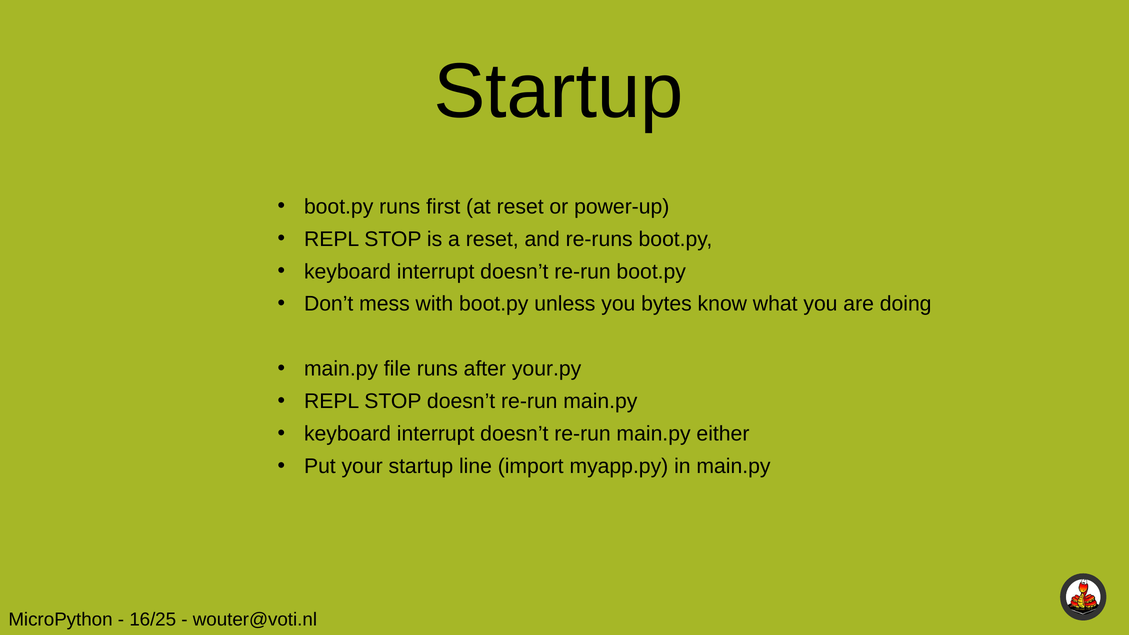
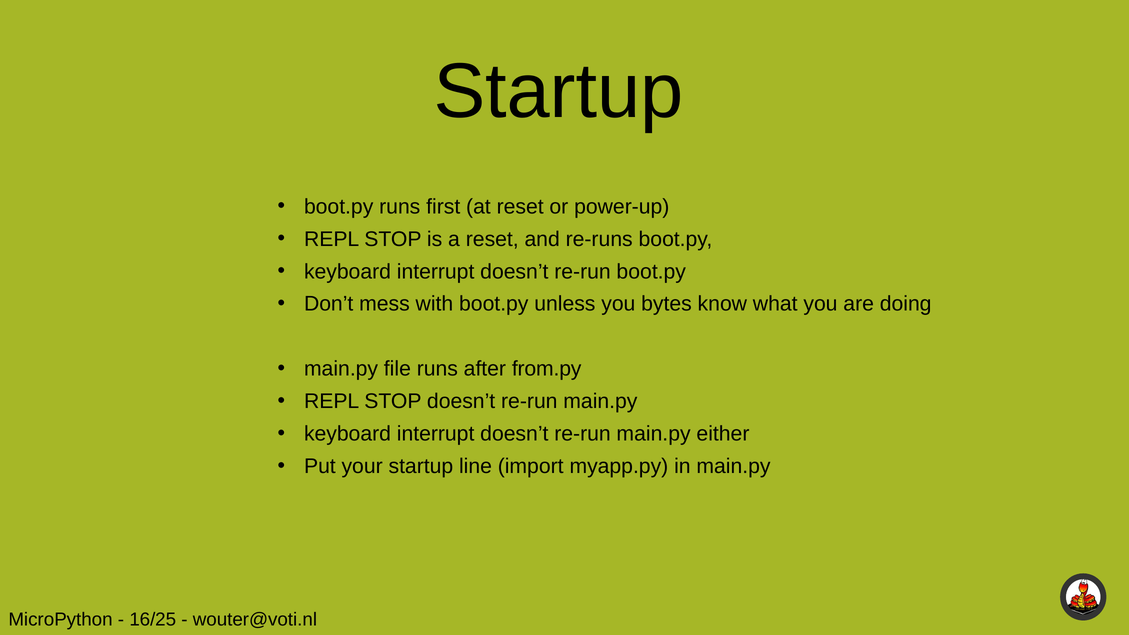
your.py: your.py -> from.py (547, 369)
